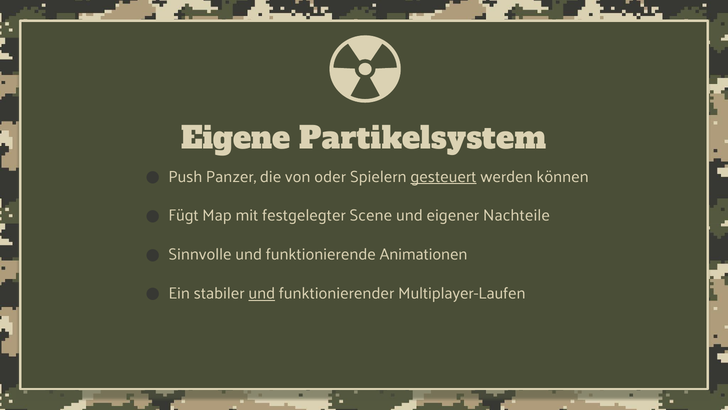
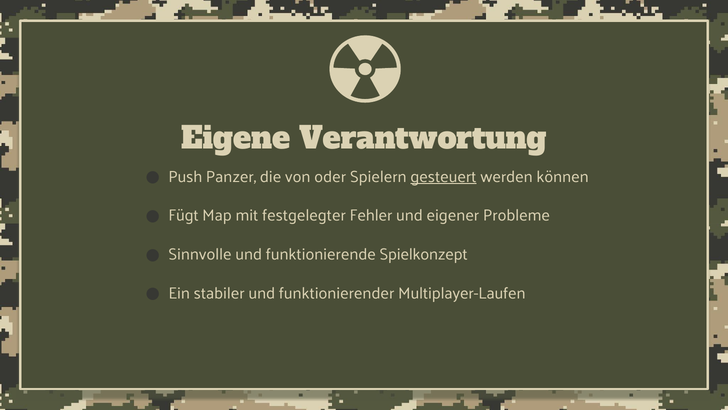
Partikelsystem: Partikelsystem -> Verantwortung (423, 139)
Scene: Scene -> Fehler (371, 215)
Nachteile: Nachteile -> Probleme (516, 215)
Animationen: Animationen -> Spielkonzept (424, 254)
und underline: present -> none (262, 293)
